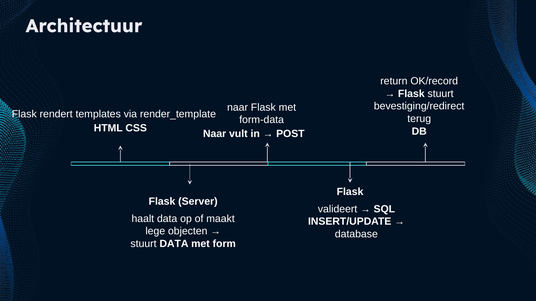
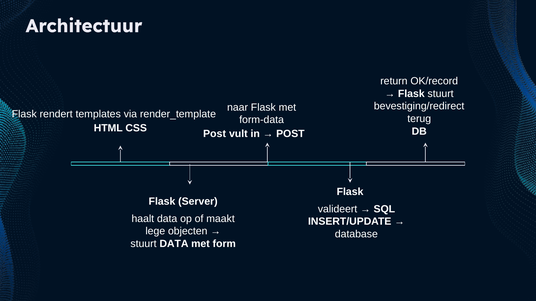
Naar: Naar -> Post (215, 134)
